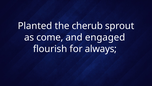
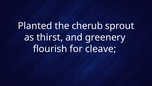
come: come -> thirst (50, 37)
engaged: engaged -> greenery (105, 37)
always: always -> cleave (101, 49)
